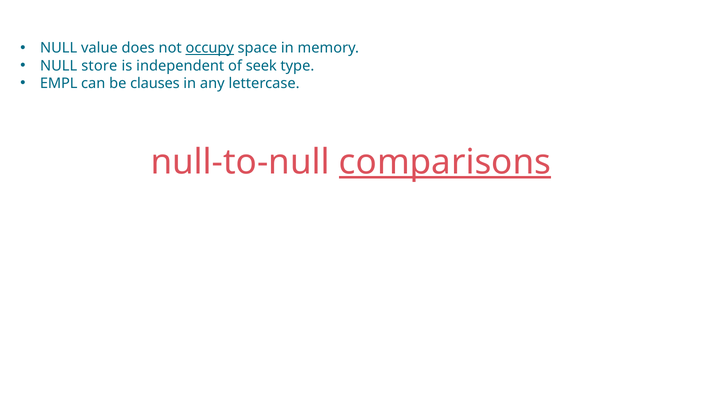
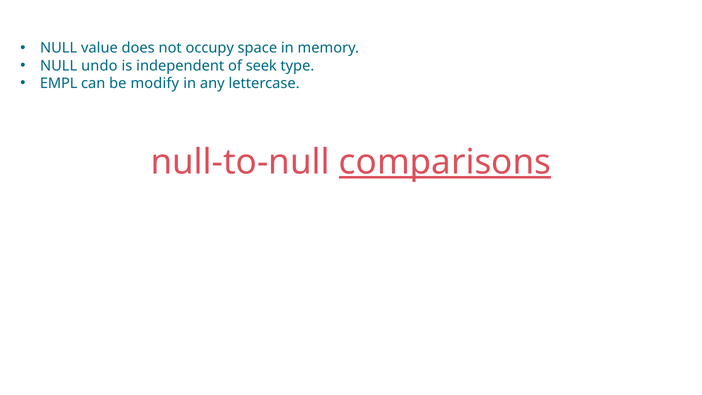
occupy underline: present -> none (210, 48)
store: store -> undo (99, 66)
clauses: clauses -> modify (155, 83)
